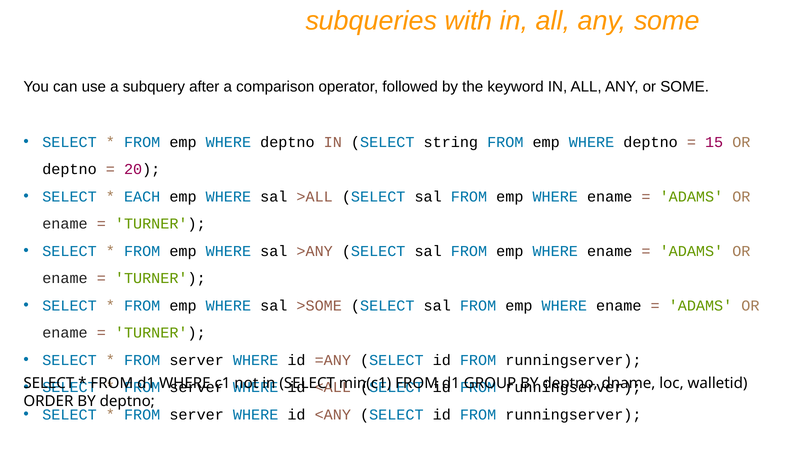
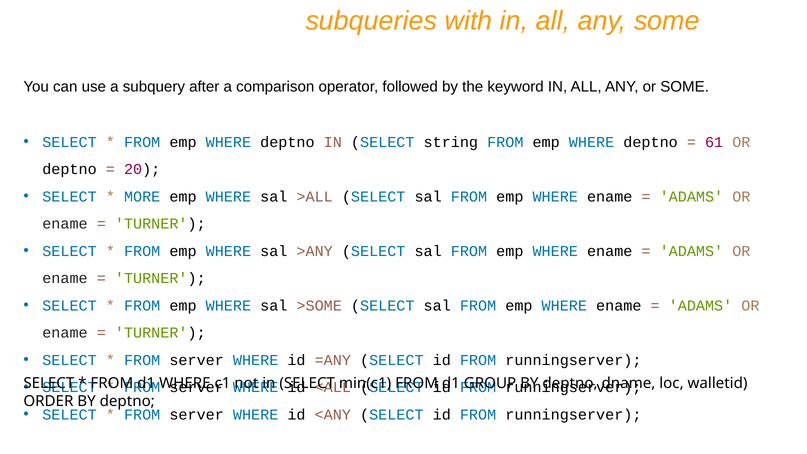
15: 15 -> 61 (714, 142)
EACH: EACH -> MORE (142, 197)
